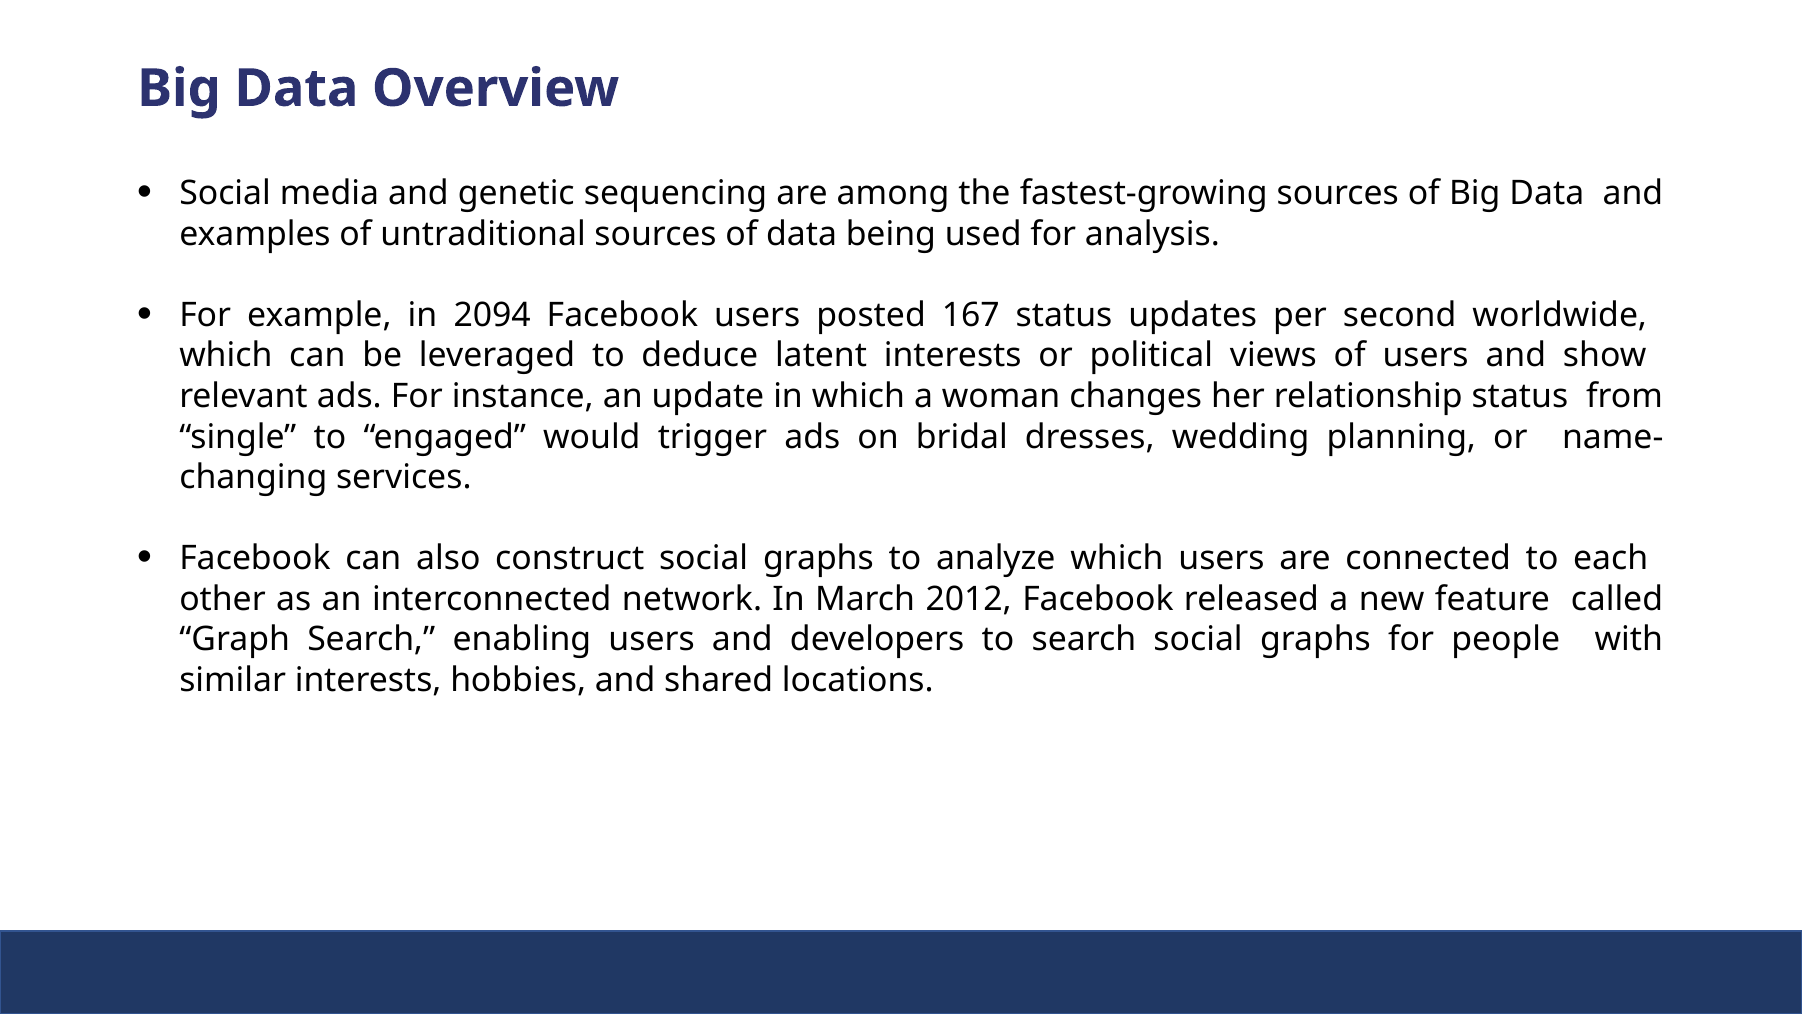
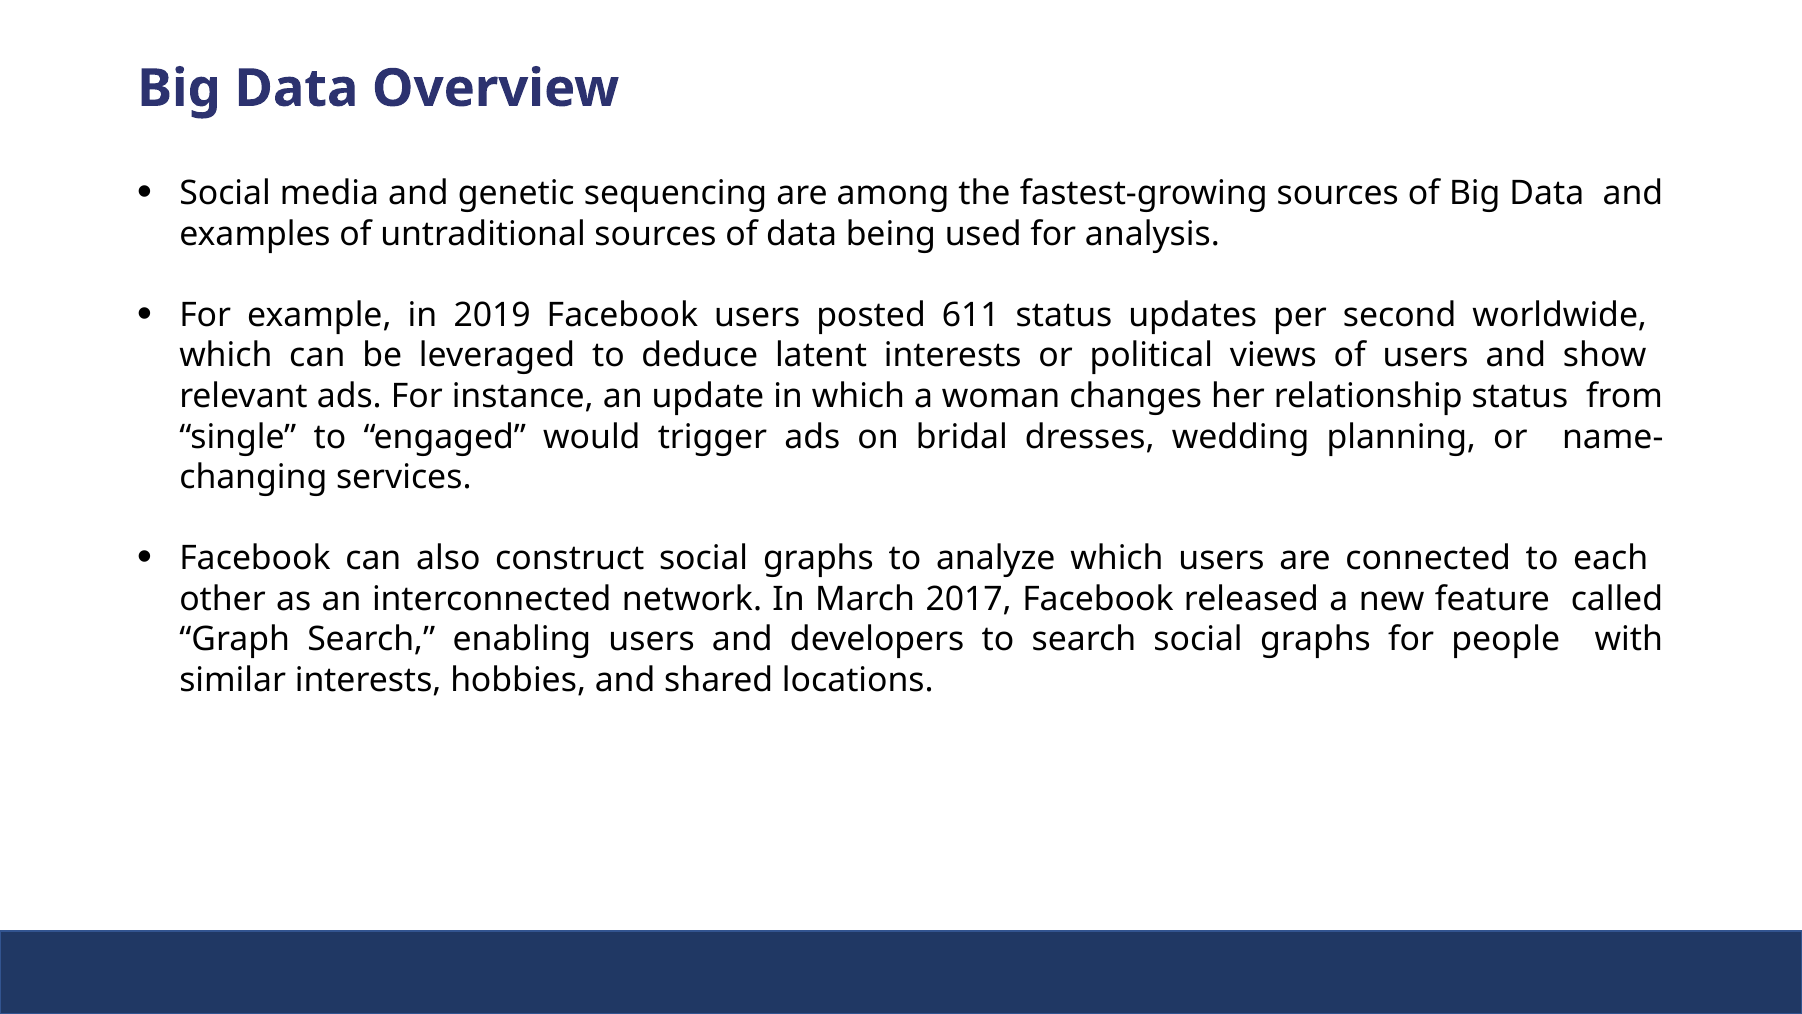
2094: 2094 -> 2019 (492, 315)
167: 167 -> 611 (971, 315)
2012: 2012 -> 2017 (969, 599)
